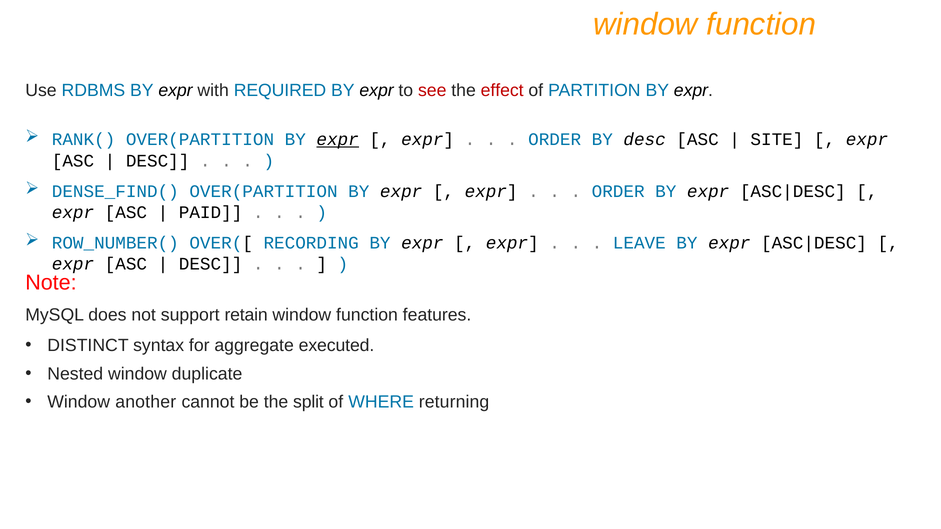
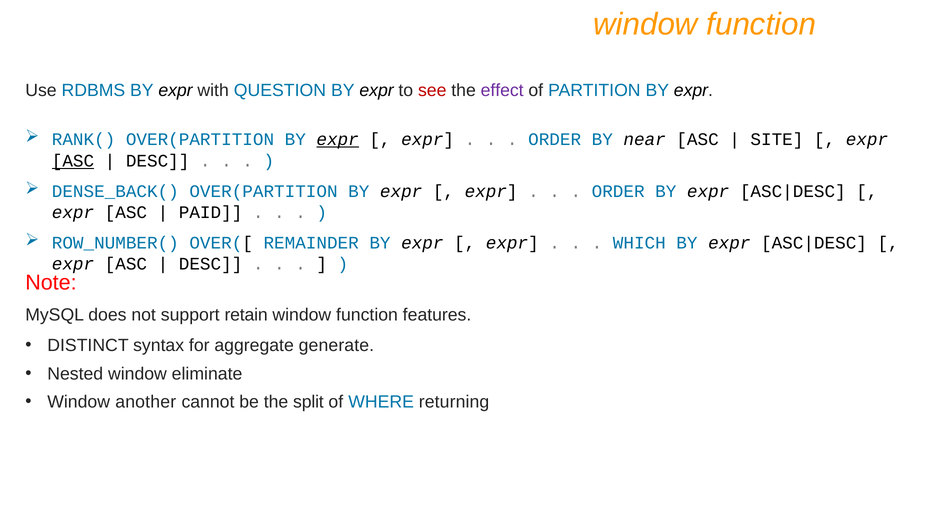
REQUIRED: REQUIRED -> QUESTION (280, 90)
effect colour: red -> purple (502, 90)
BY desc: desc -> near (645, 140)
ASC underline: none -> present (73, 161)
DENSE_FIND(: DENSE_FIND( -> DENSE_BACK( (115, 191)
RECORDING: RECORDING -> REMAINDER (311, 243)
LEAVE: LEAVE -> WHICH (639, 243)
executed: executed -> generate (336, 346)
duplicate: duplicate -> eliminate (207, 374)
